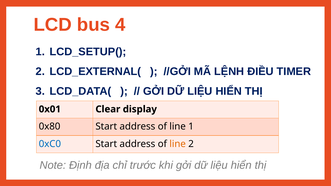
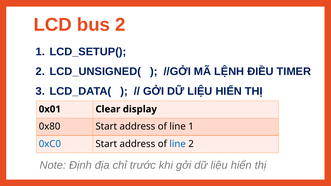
bus 4: 4 -> 2 (120, 25)
LCD_EXTERNAL(: LCD_EXTERNAL( -> LCD_UNSIGNED( (95, 72)
line colour: orange -> blue (178, 144)
